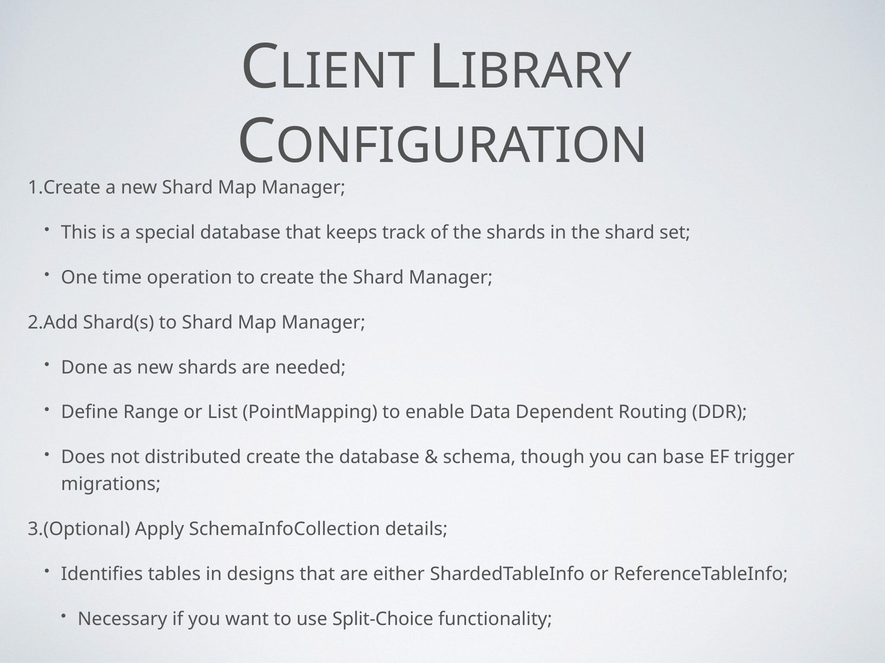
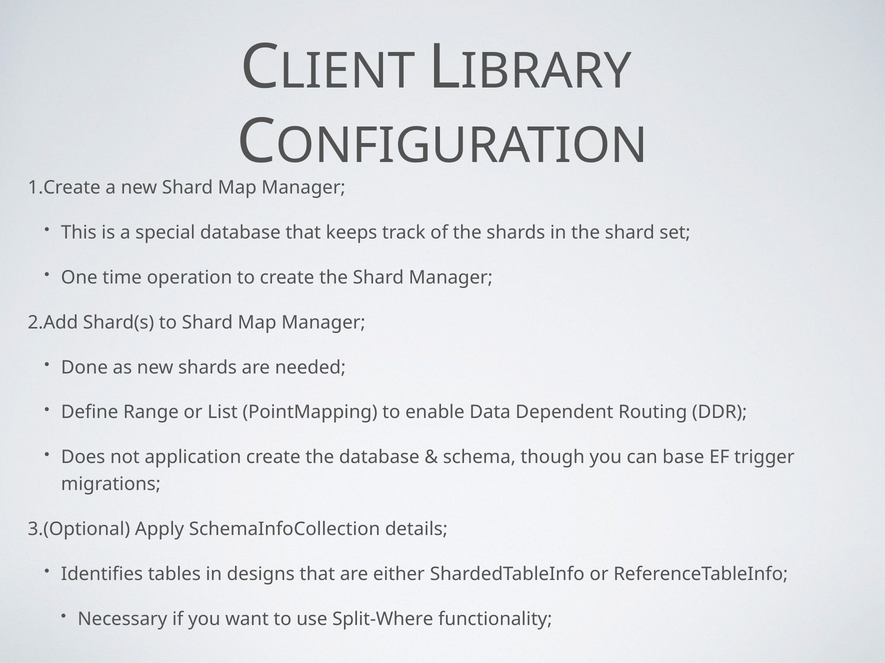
distributed: distributed -> application (193, 458)
Split-Choice: Split-Choice -> Split-Where (383, 620)
